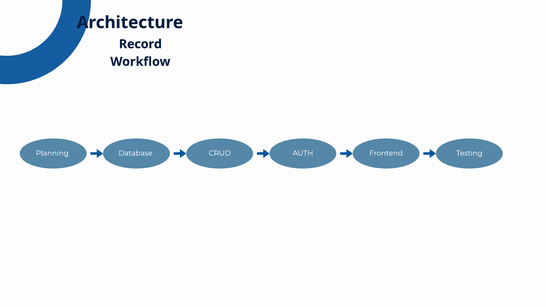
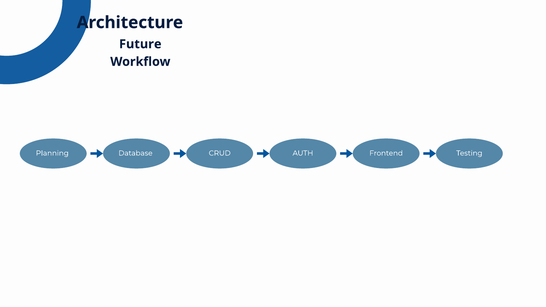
Record: Record -> Future (140, 44)
